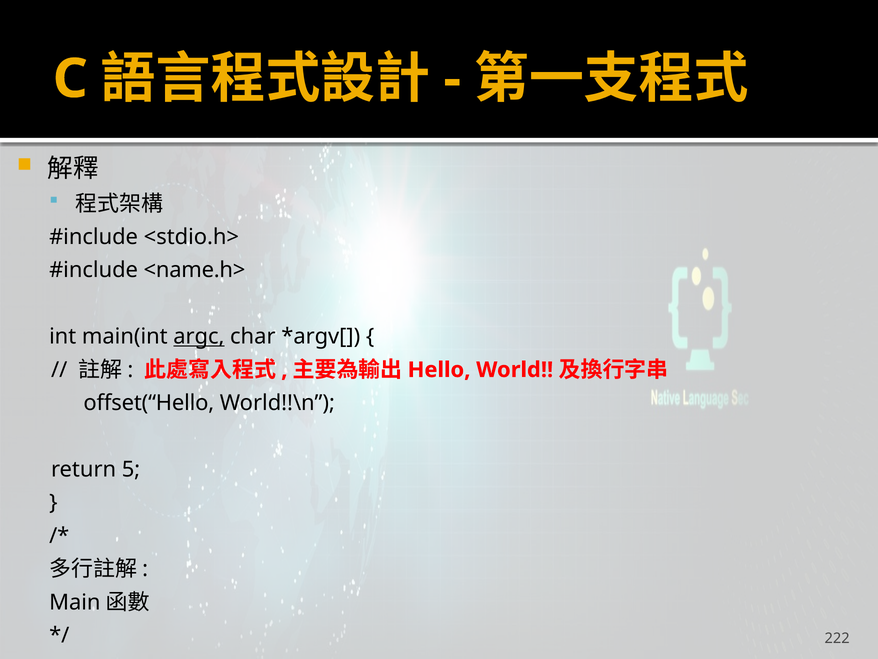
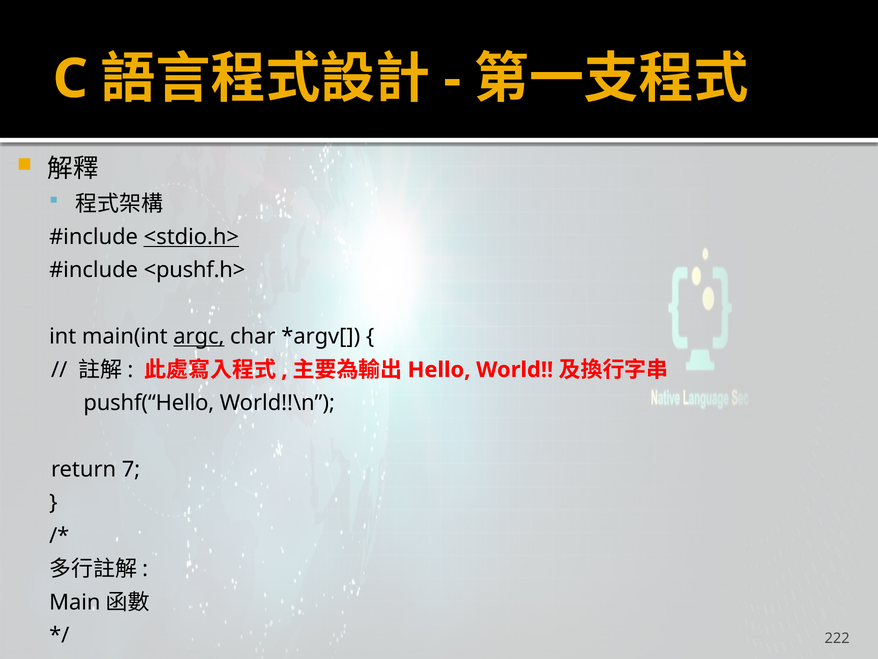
<stdio.h> underline: none -> present (191, 237)
<name.h>: <name.h> -> <pushf.h> (194, 270)
offset(“Hello: offset(“Hello -> pushf(“Hello (149, 403)
5: 5 -> 7 (131, 469)
